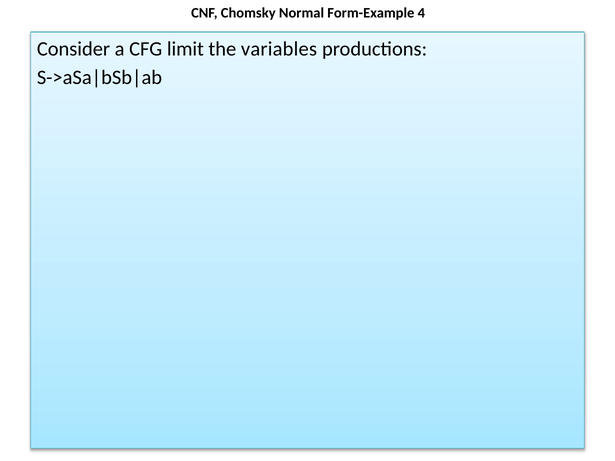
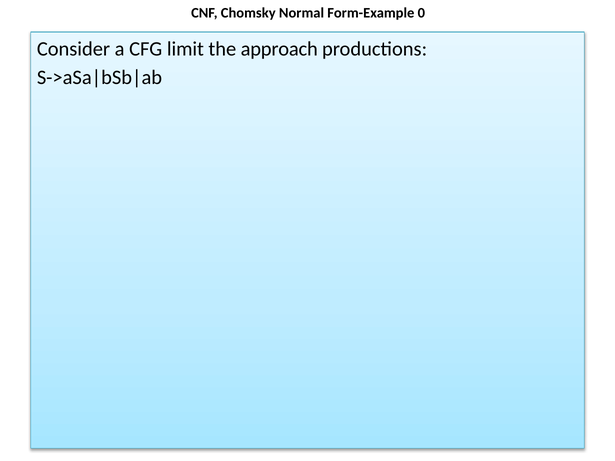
4: 4 -> 0 (421, 13)
variables: variables -> approach (279, 49)
